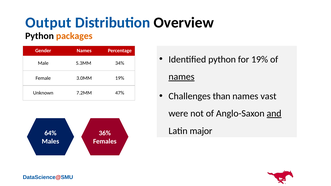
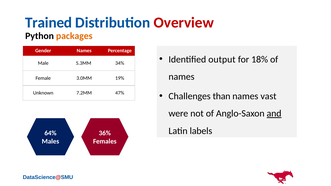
Output: Output -> Trained (49, 23)
Overview colour: black -> red (184, 23)
Identified python: python -> output (222, 59)
for 19%: 19% -> 18% (260, 59)
names underline: present -> none (182, 77)
major: major -> labels (201, 131)
